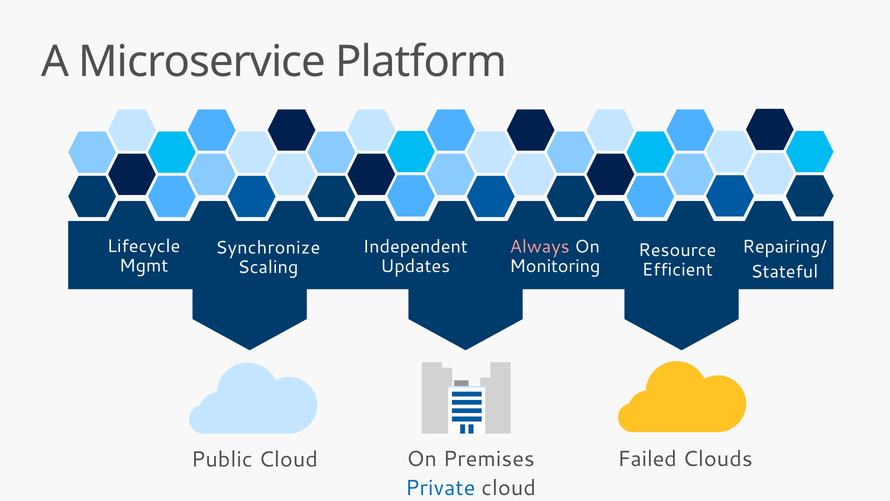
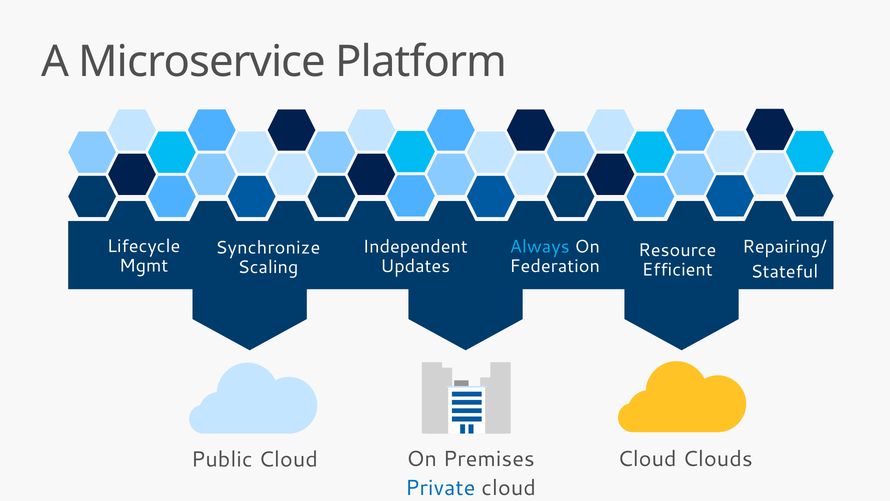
Always colour: pink -> light blue (540, 246)
Monitoring: Monitoring -> Federation (555, 266)
Cloud Failed: Failed -> Cloud (647, 459)
